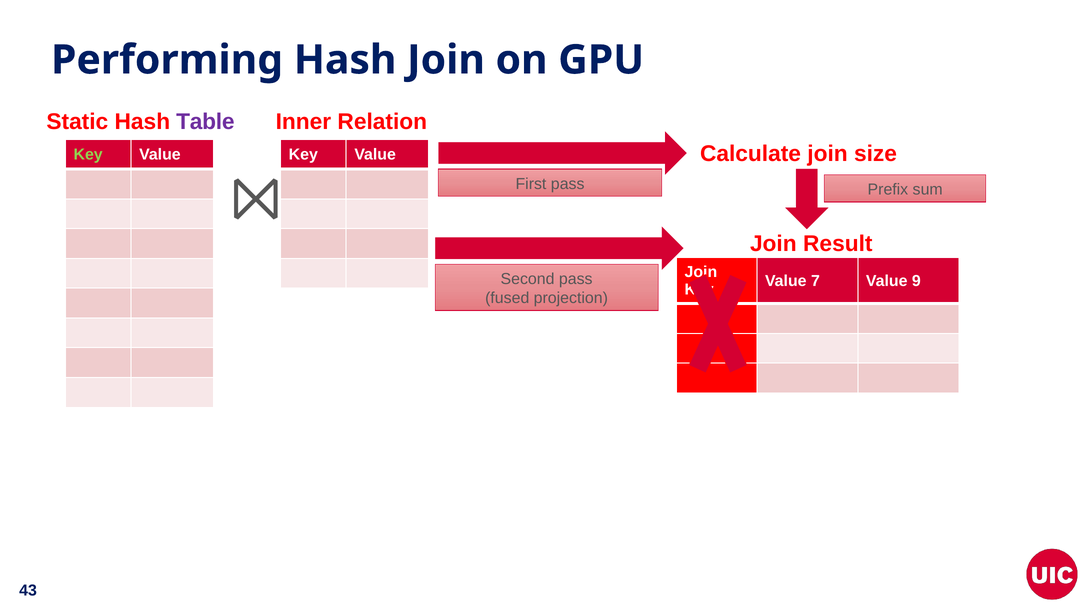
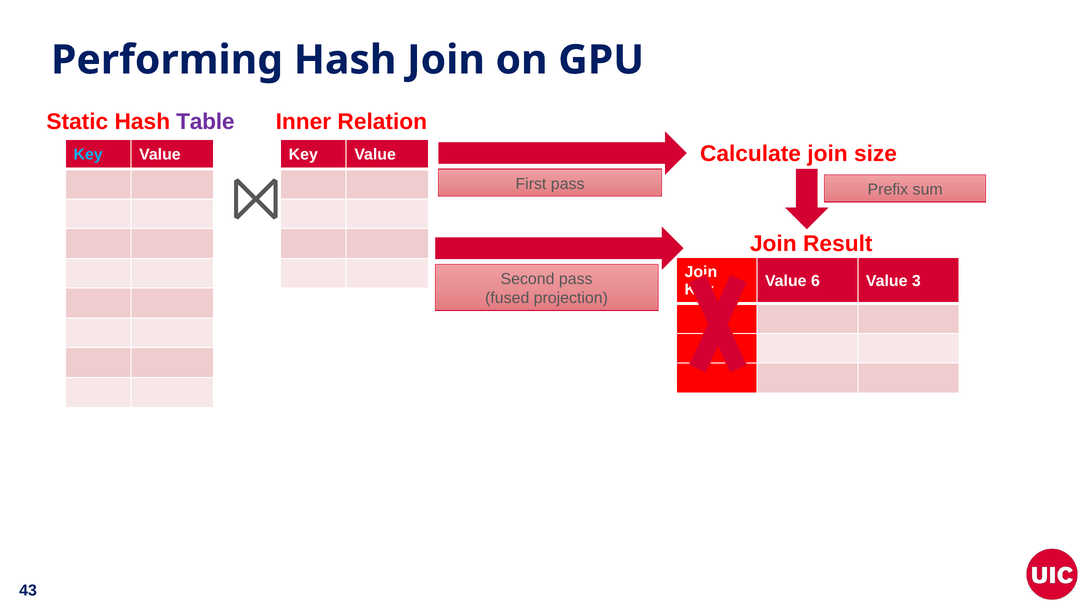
Key colour: light green -> light blue (88, 155)
7: 7 -> 6 (815, 281)
9: 9 -> 3 (916, 281)
